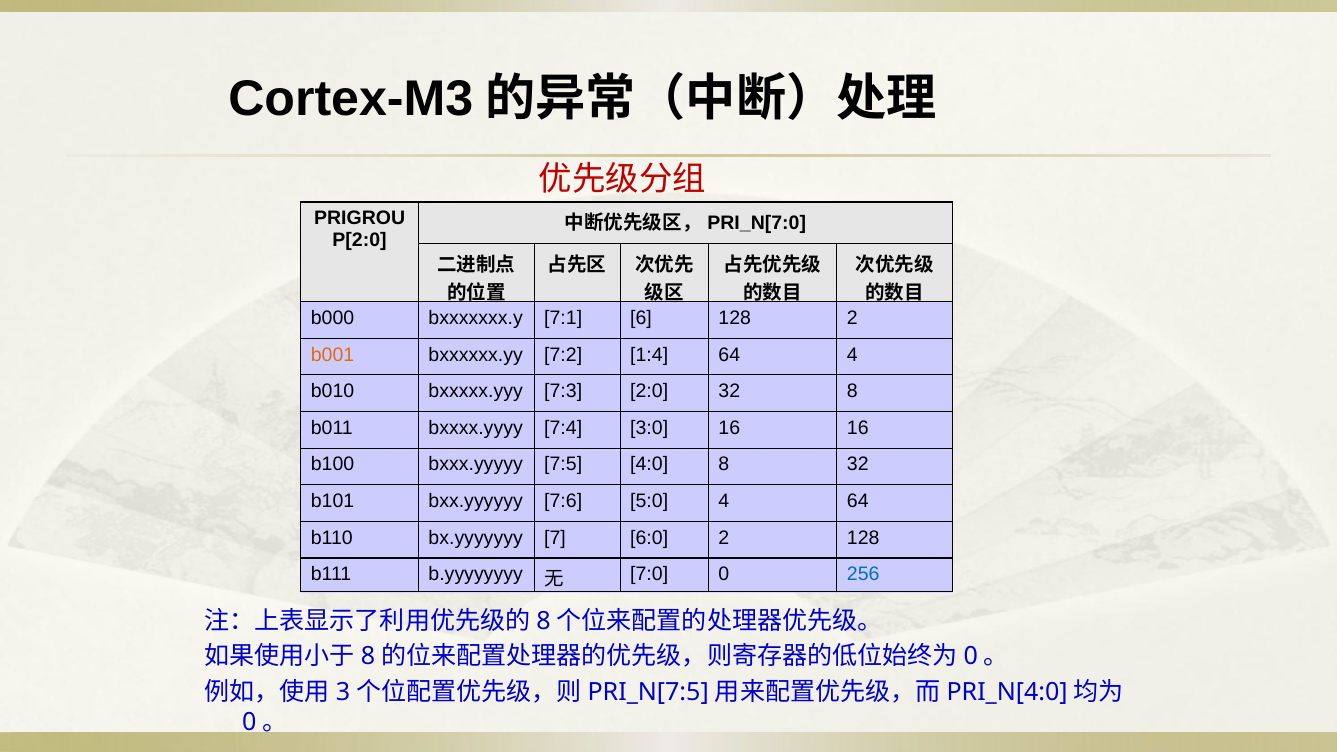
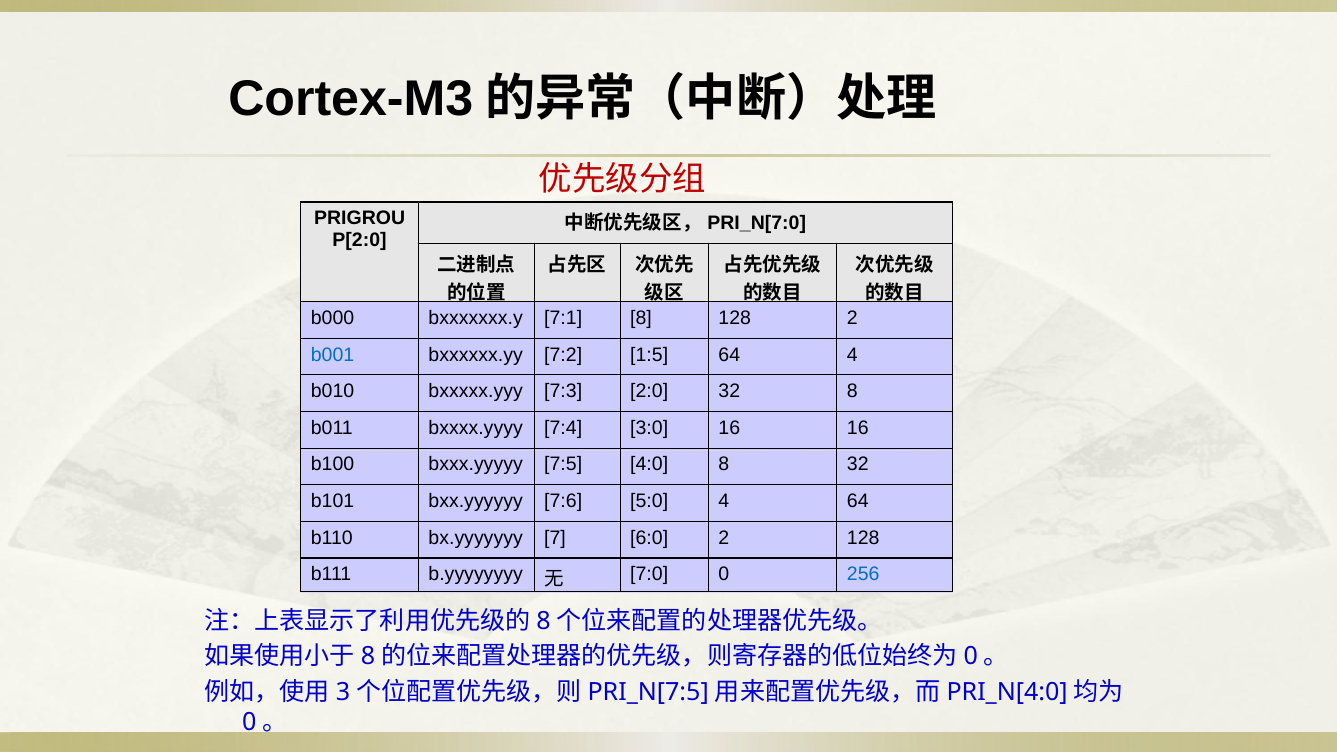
7:1 6: 6 -> 8 (641, 318)
b001 colour: orange -> blue (333, 355)
1:4: 1:4 -> 1:5 (649, 355)
